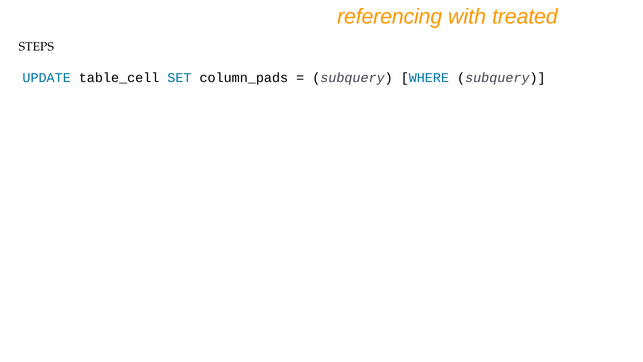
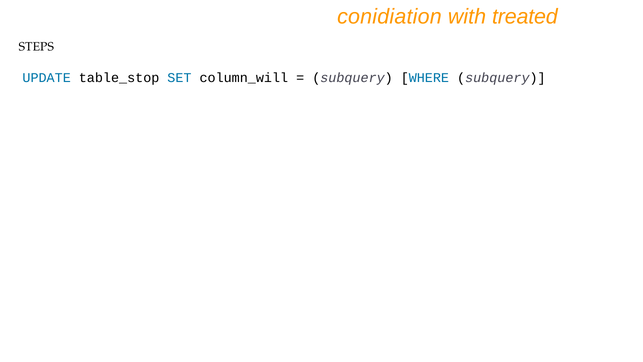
referencing: referencing -> conidiation (389, 17)
table_cell: table_cell -> table_stop (119, 78)
column_pads: column_pads -> column_will (244, 78)
